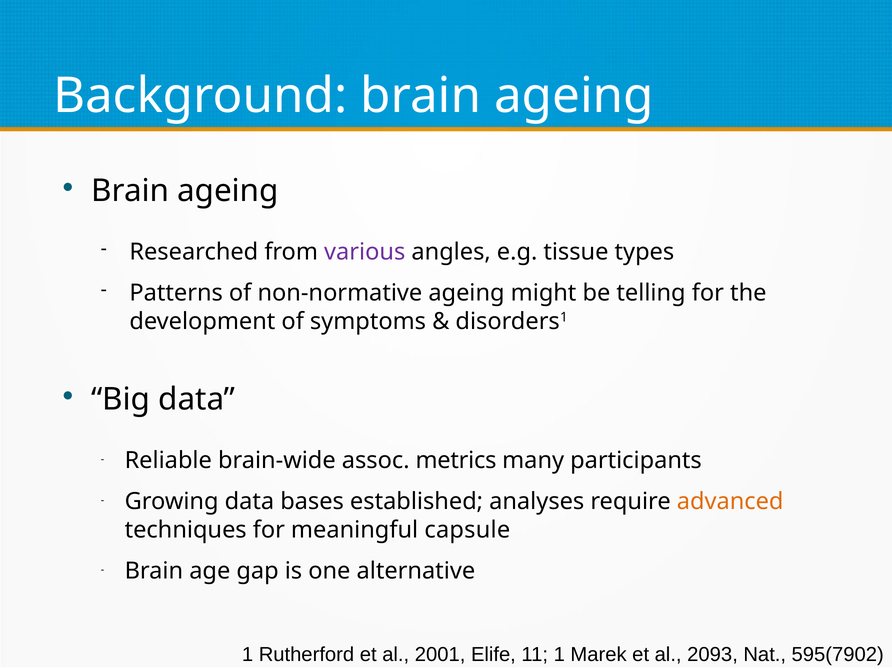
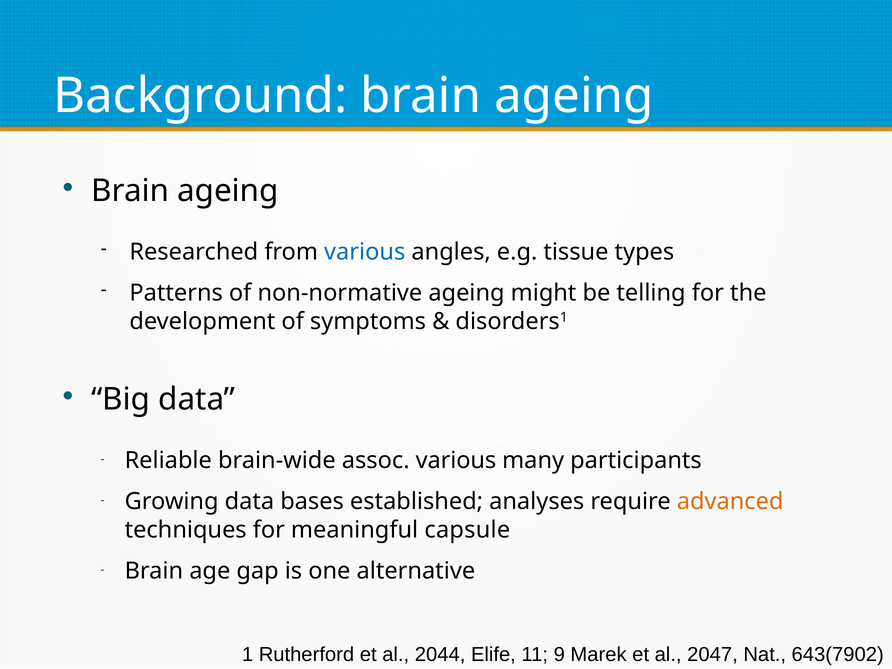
various colour: purple -> blue (365, 252)
assoc metrics: metrics -> various (456, 460)
2001: 2001 -> 2044 (440, 655)
11 1: 1 -> 9 (559, 655)
2093: 2093 -> 2047 (713, 655)
595(7902: 595(7902 -> 643(7902 (838, 655)
